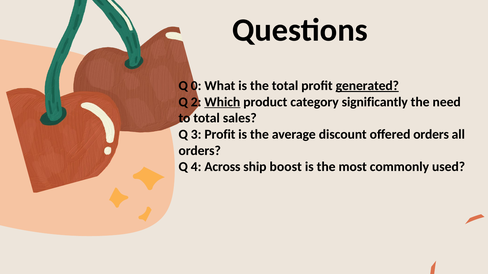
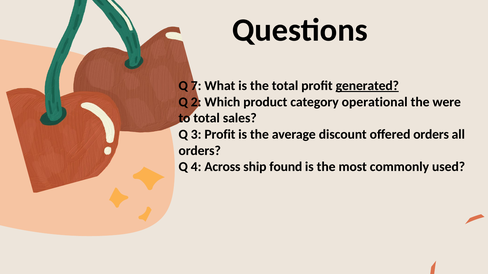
0: 0 -> 7 (196, 86)
Which underline: present -> none (222, 102)
significantly: significantly -> operational (375, 102)
need: need -> were (447, 102)
boost: boost -> found (286, 167)
